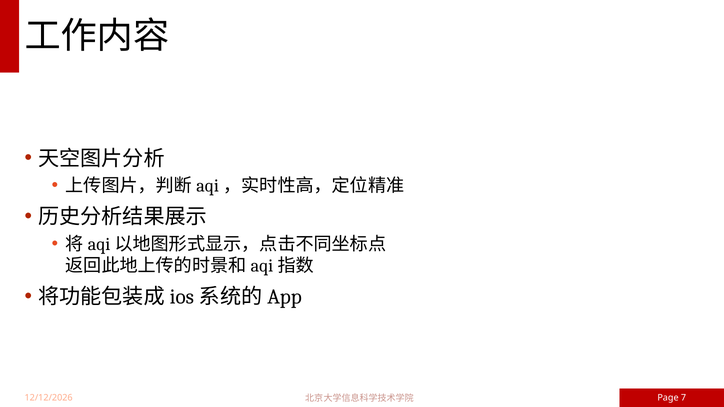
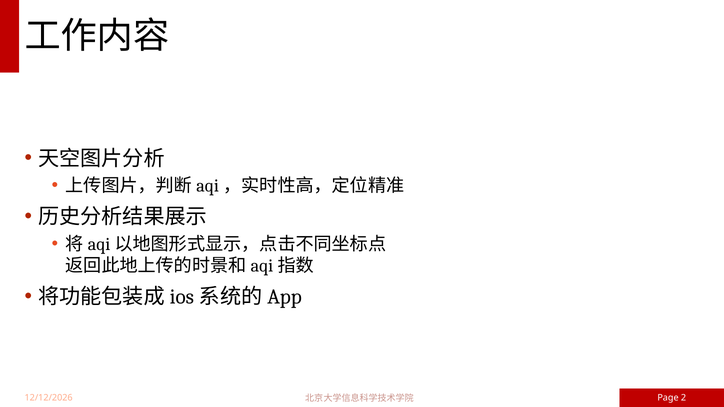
7: 7 -> 2 (684, 398)
